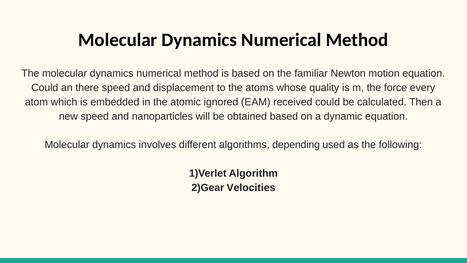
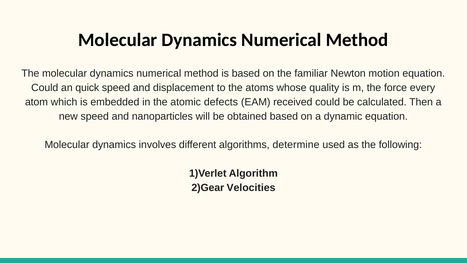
there: there -> quick (87, 88)
ignored: ignored -> defects (221, 102)
depending: depending -> determine (296, 145)
